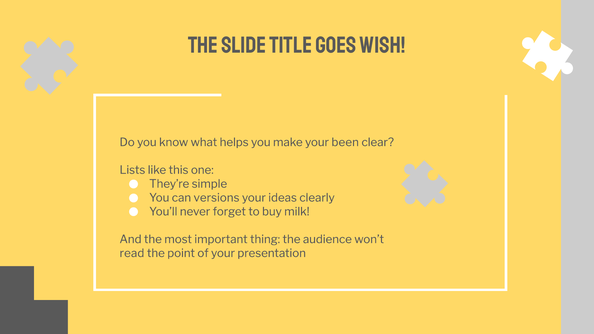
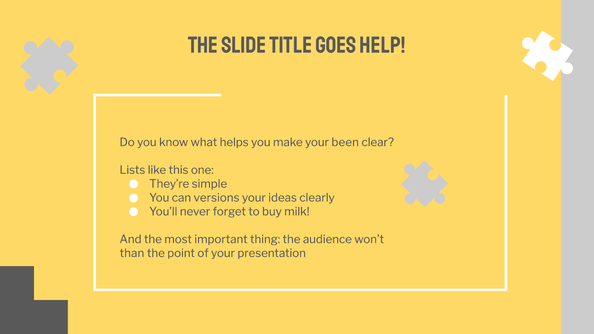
WISH: WISH -> HELP (383, 45)
read: read -> than (132, 253)
